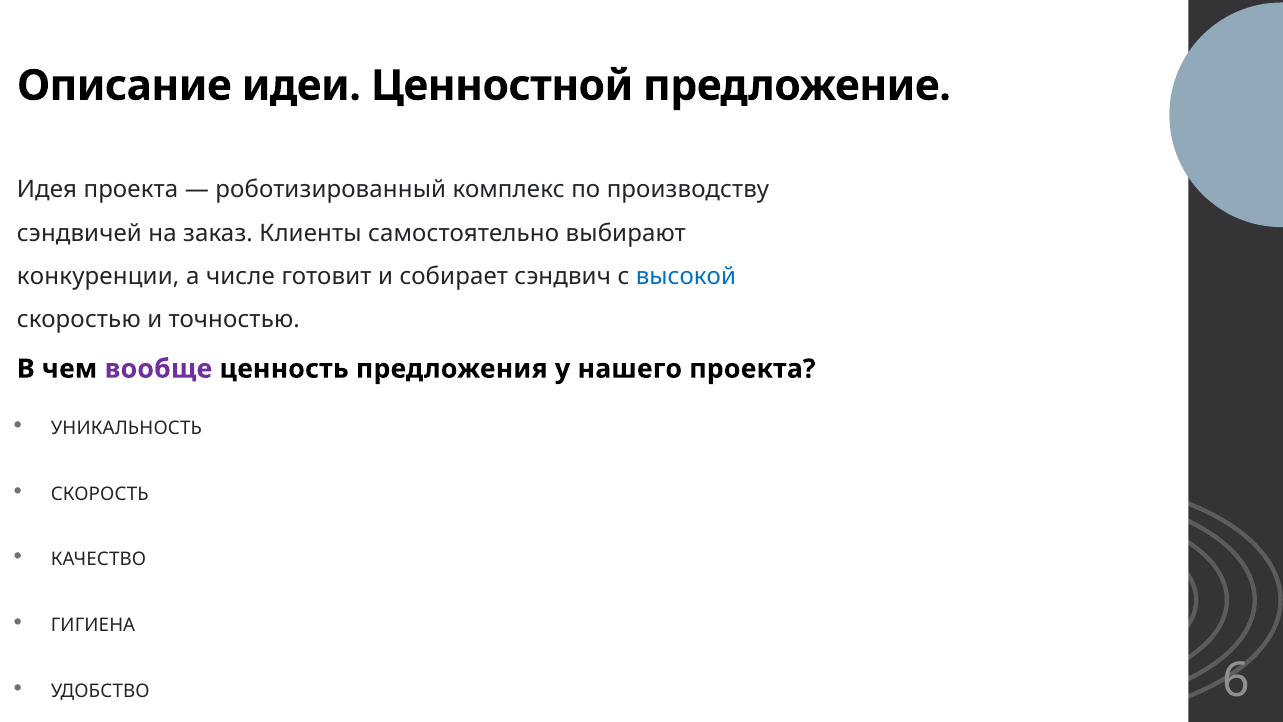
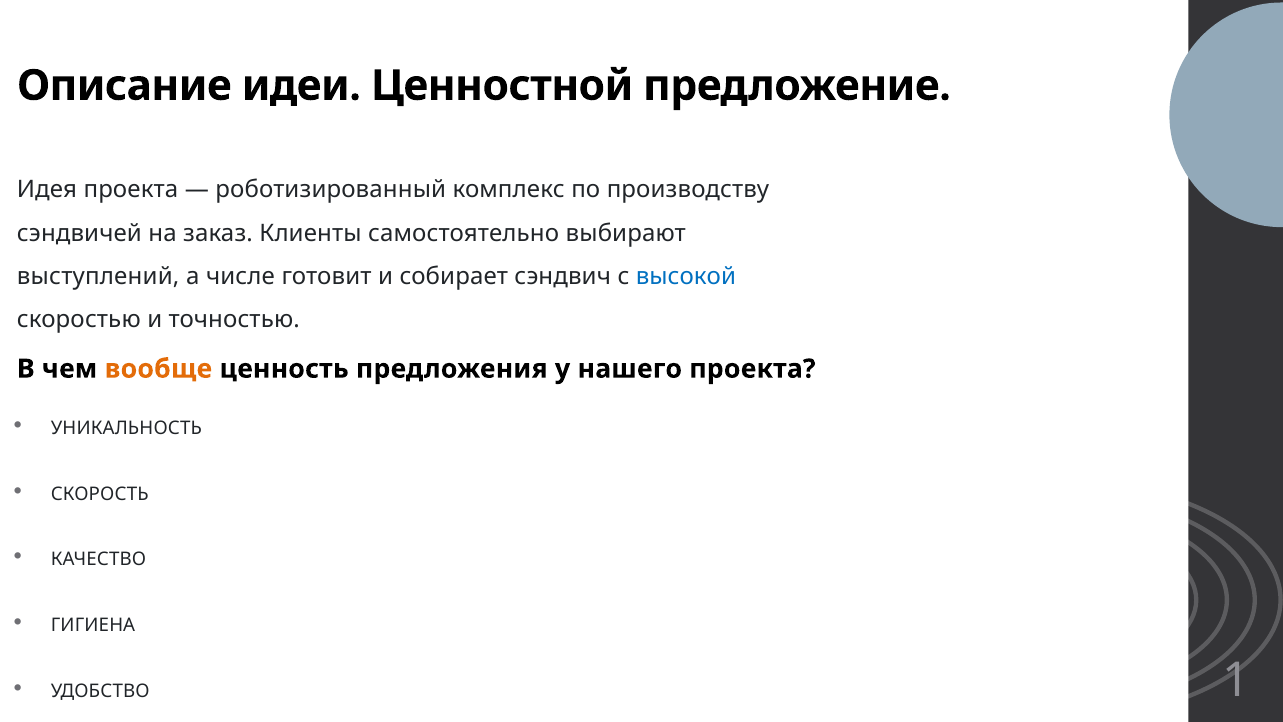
конкуренции: конкуренции -> выступлений (98, 277)
вообще colour: purple -> orange (158, 369)
6: 6 -> 1 (1237, 680)
